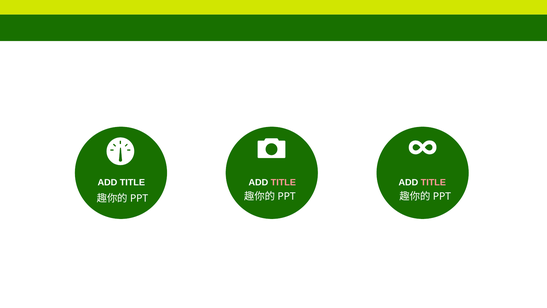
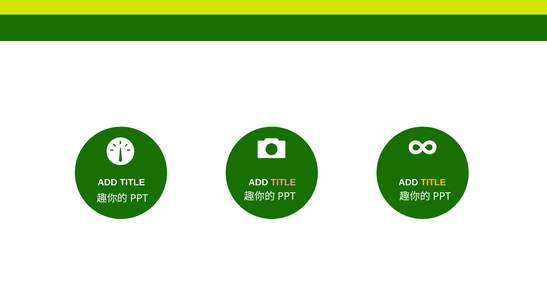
TITLE colour: pink -> yellow (433, 182)
